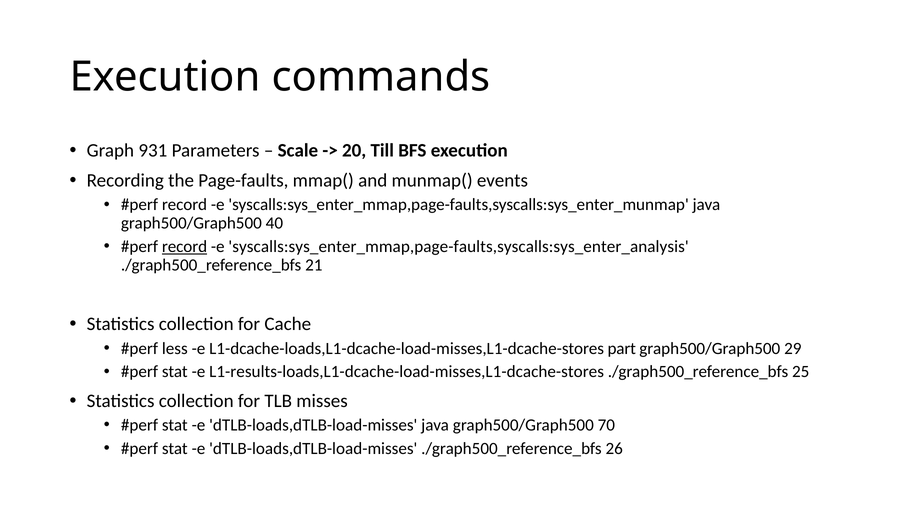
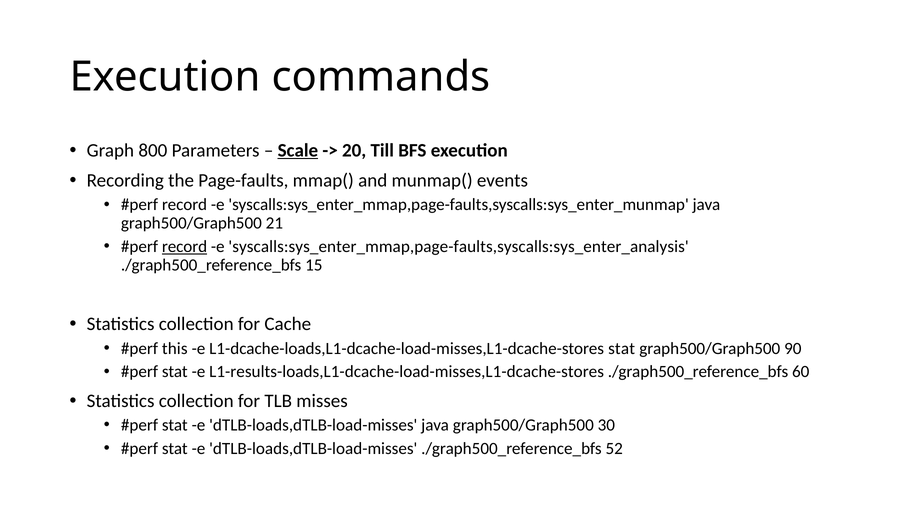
931: 931 -> 800 (153, 150)
Scale underline: none -> present (298, 150)
40: 40 -> 21 (274, 223)
21: 21 -> 15 (314, 265)
less: less -> this (175, 348)
L1-dcache-loads,L1-dcache-load-misses,L1-dcache-stores part: part -> stat (622, 348)
29: 29 -> 90 (793, 348)
25: 25 -> 60 (801, 371)
70: 70 -> 30 (606, 425)
26: 26 -> 52 (614, 448)
